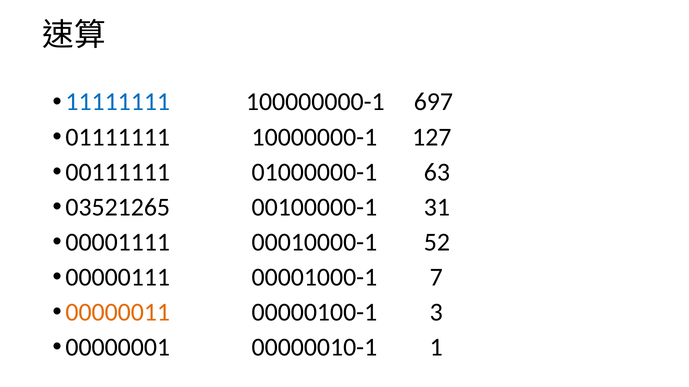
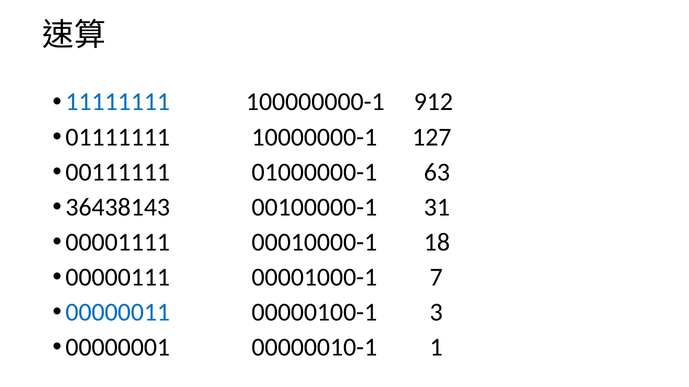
697: 697 -> 912 (433, 102)
03521265: 03521265 -> 36438143 (118, 207)
52: 52 -> 18 (437, 242)
00000011 colour: orange -> blue (118, 313)
